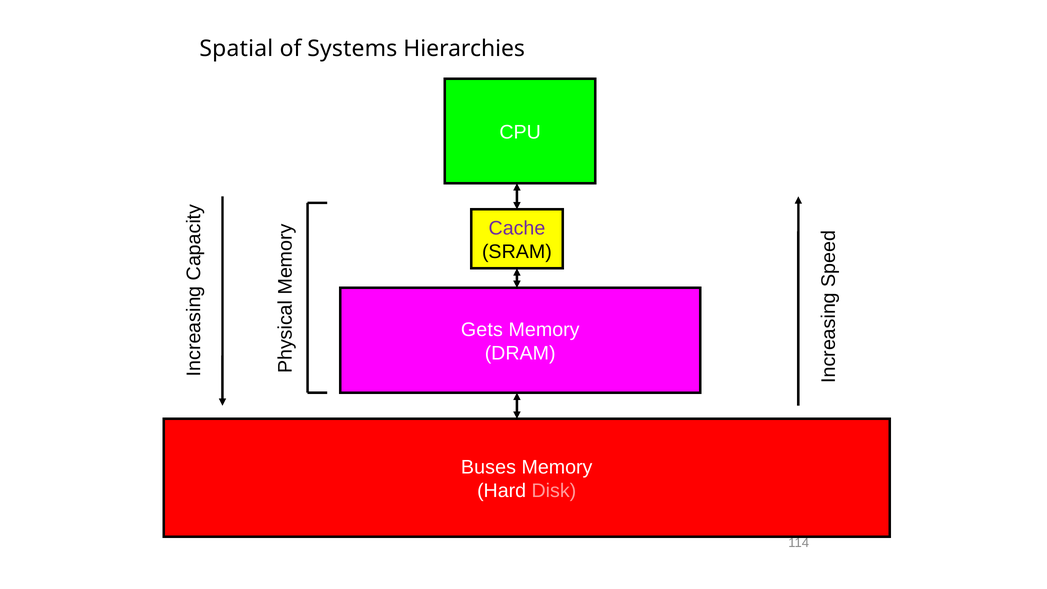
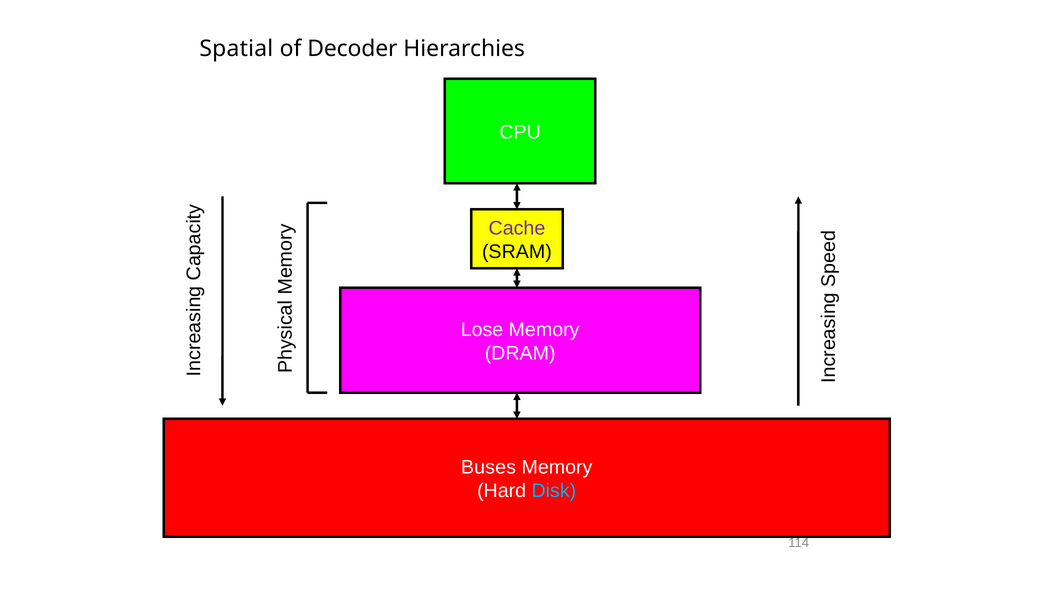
Systems: Systems -> Decoder (352, 49)
Gets: Gets -> Lose (482, 330)
Disk colour: pink -> light blue (554, 491)
